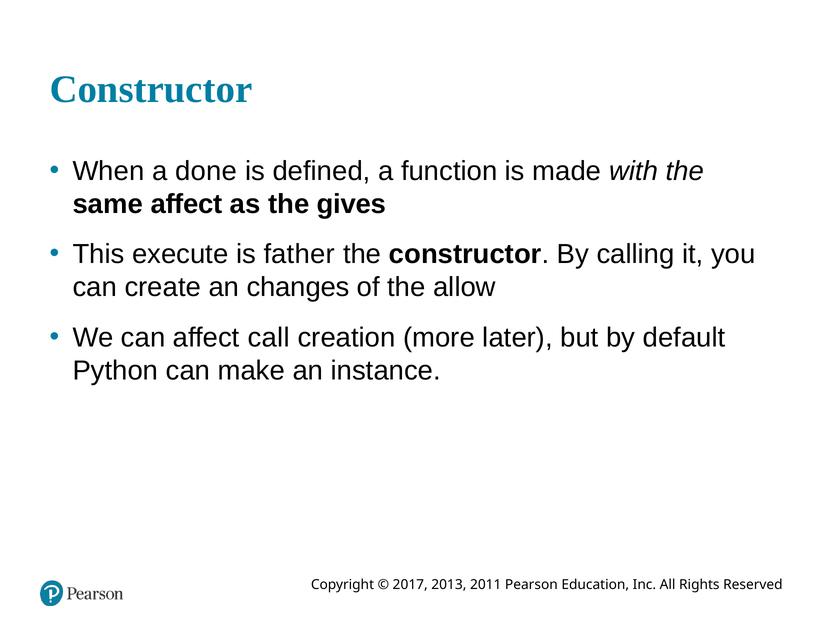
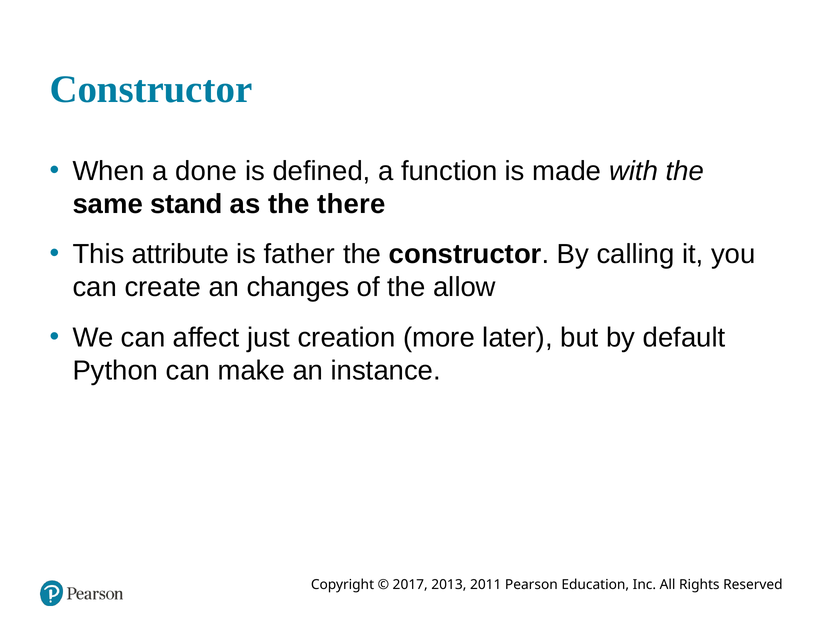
same affect: affect -> stand (187, 204)
gives: gives -> there (351, 204)
execute: execute -> attribute (180, 254)
call: call -> just (269, 337)
